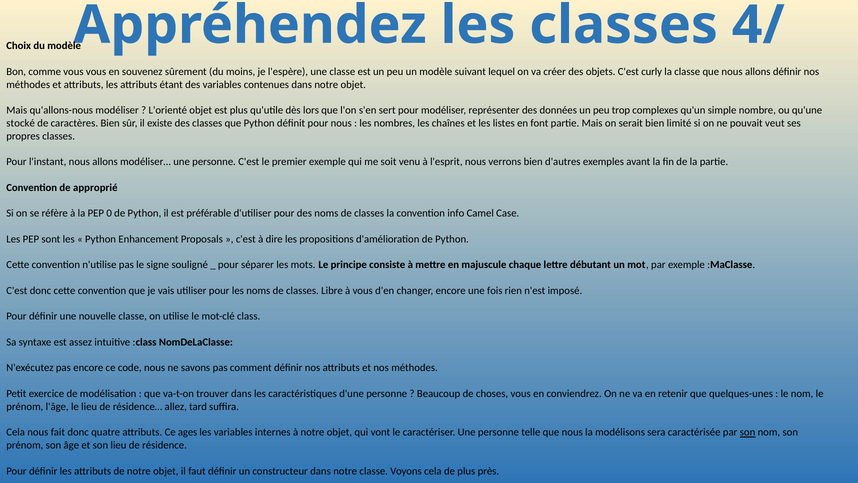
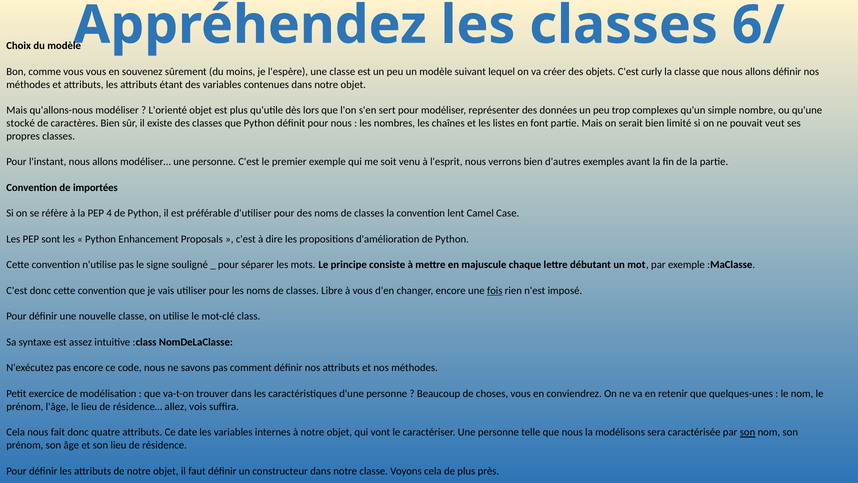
4/: 4/ -> 6/ (758, 25)
approprié: approprié -> importées (95, 187)
0: 0 -> 4 (109, 213)
info: info -> lent (456, 213)
fois underline: none -> present (495, 290)
tard: tard -> vois (198, 406)
ages: ages -> date (188, 432)
